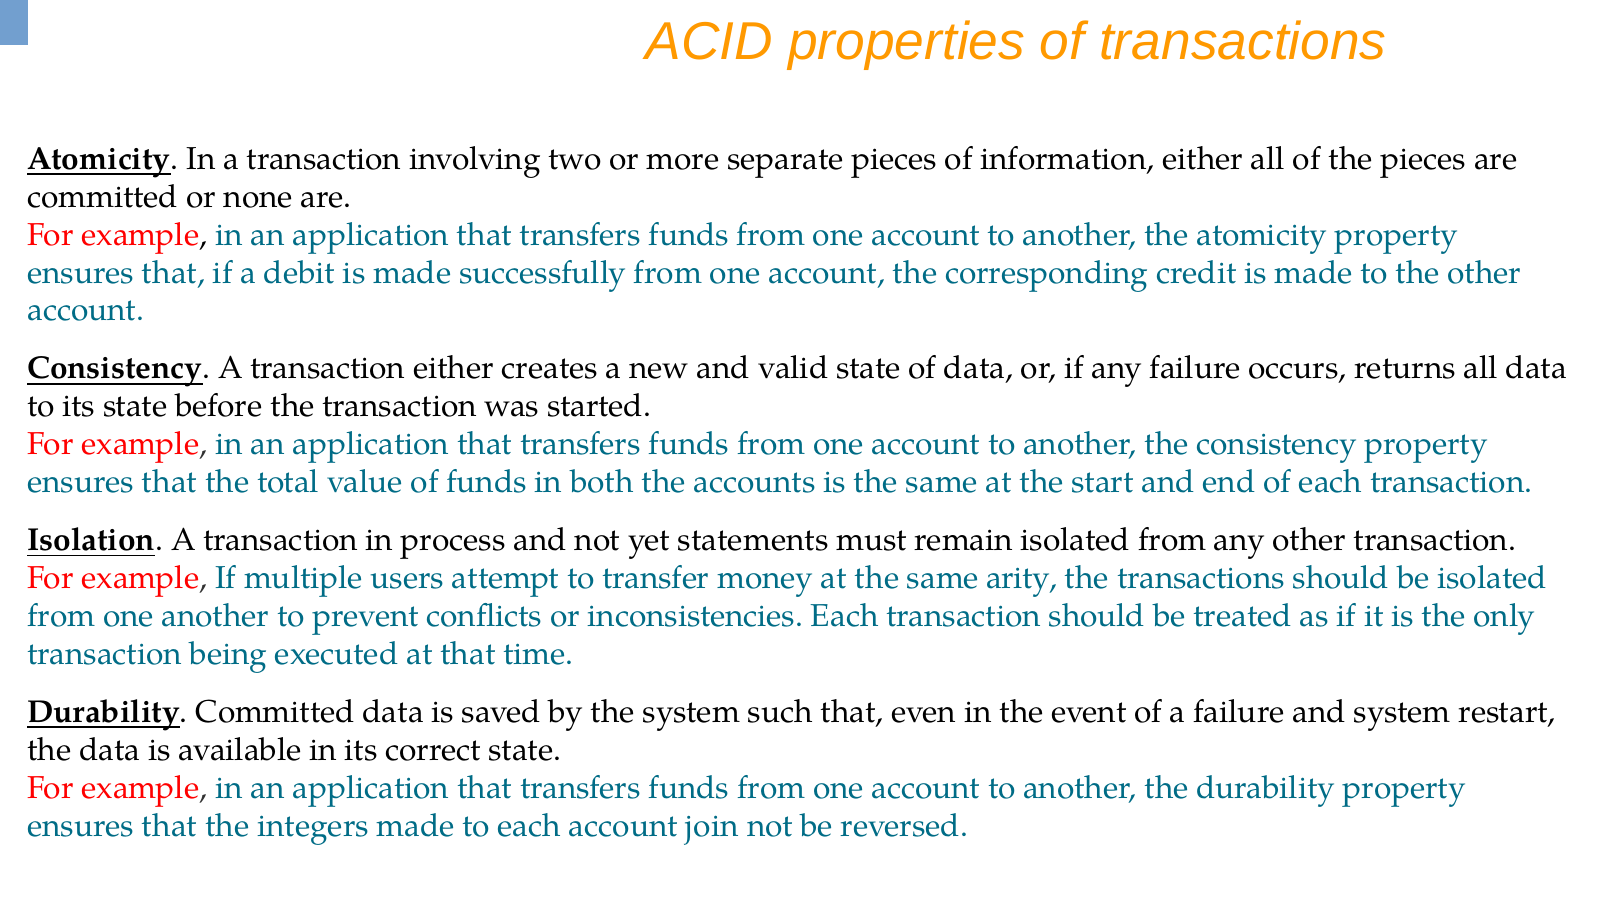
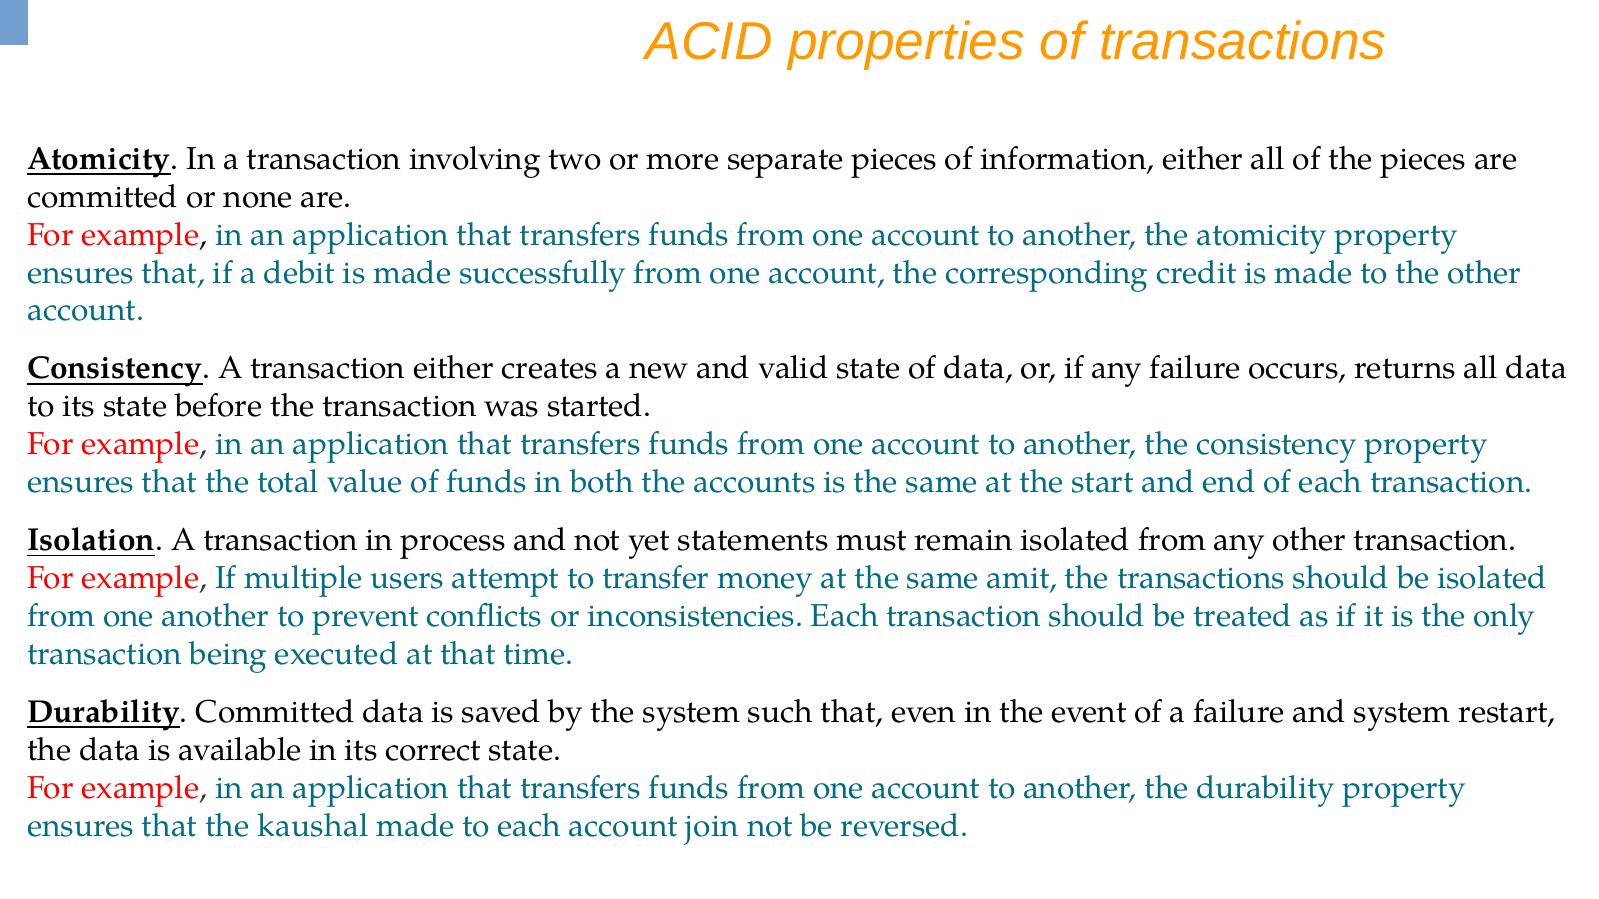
arity: arity -> amit (1022, 579)
integers: integers -> kaushal (313, 826)
